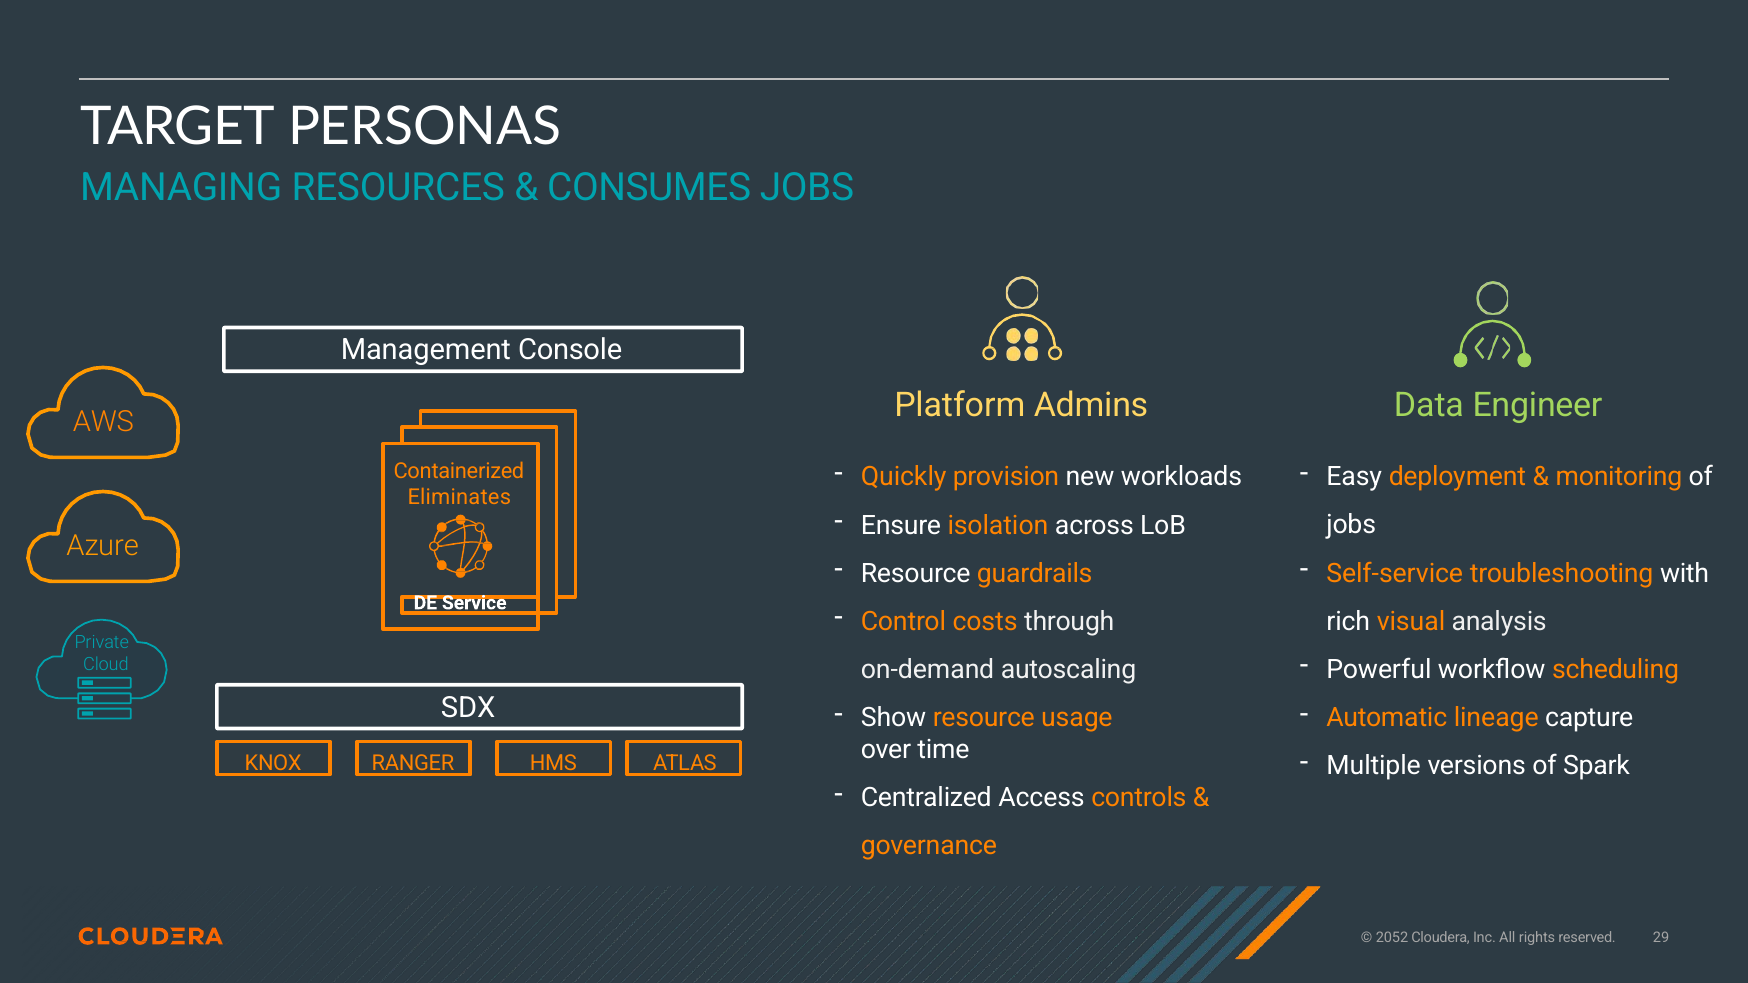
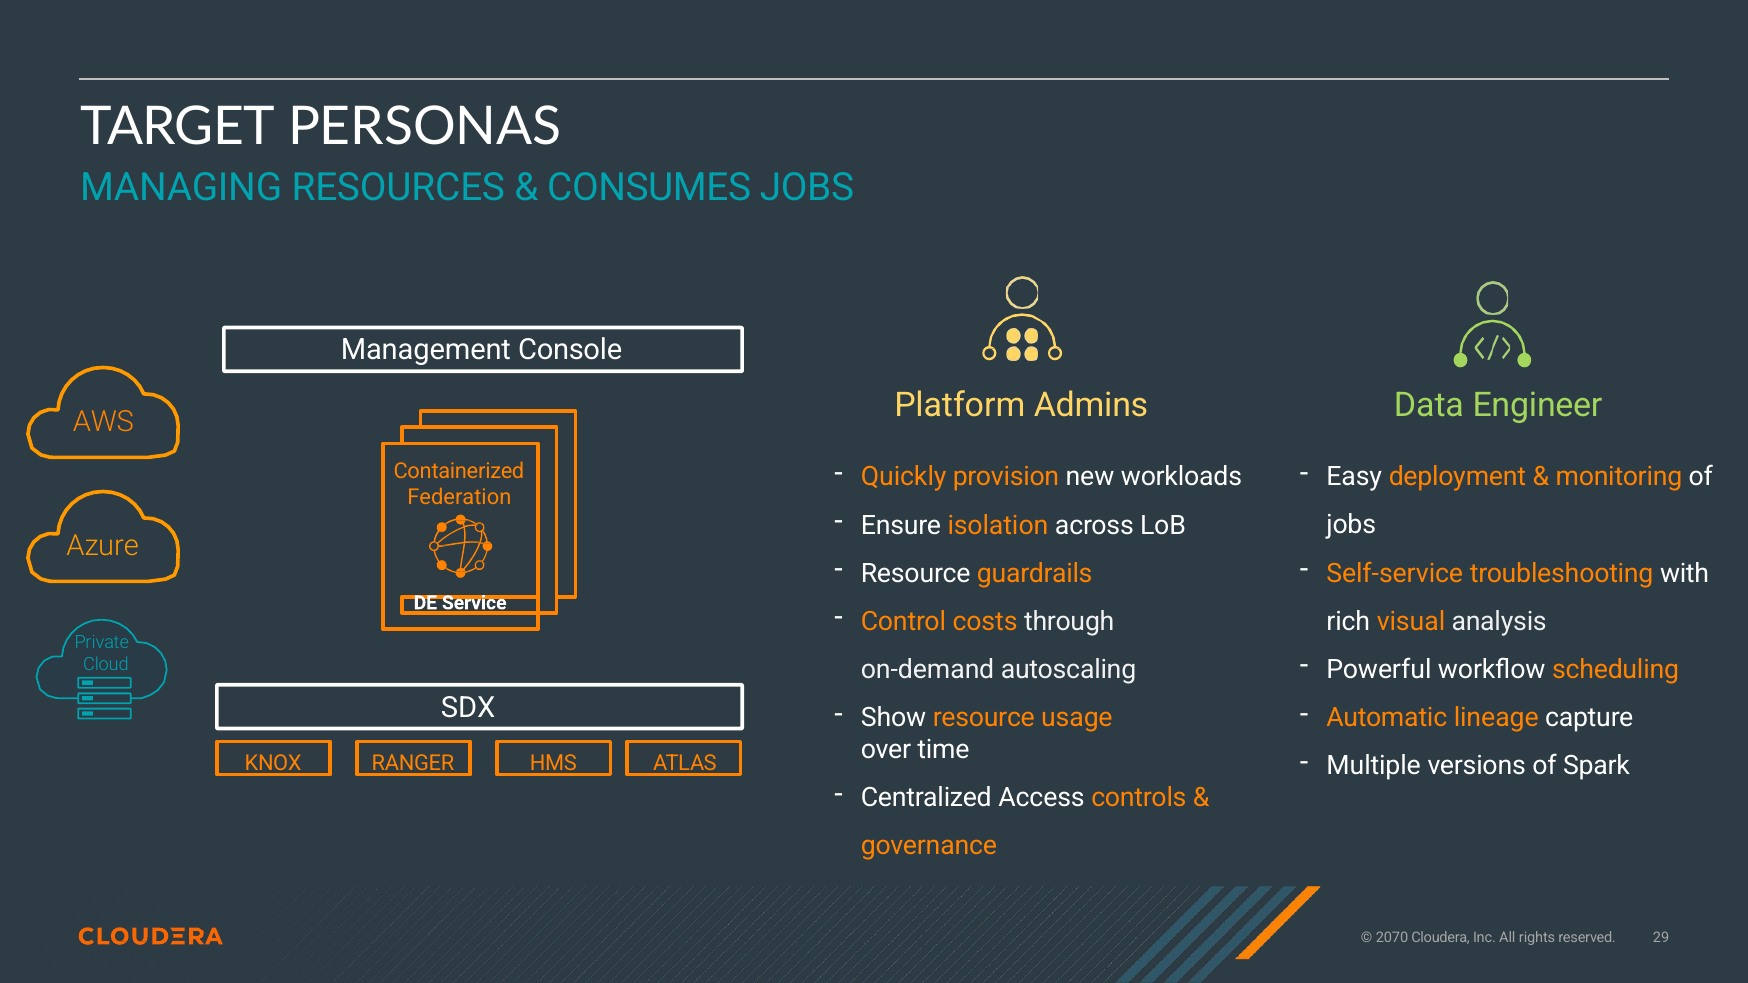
Eliminates: Eliminates -> Federation (459, 498)
2052: 2052 -> 2070 (1392, 938)
